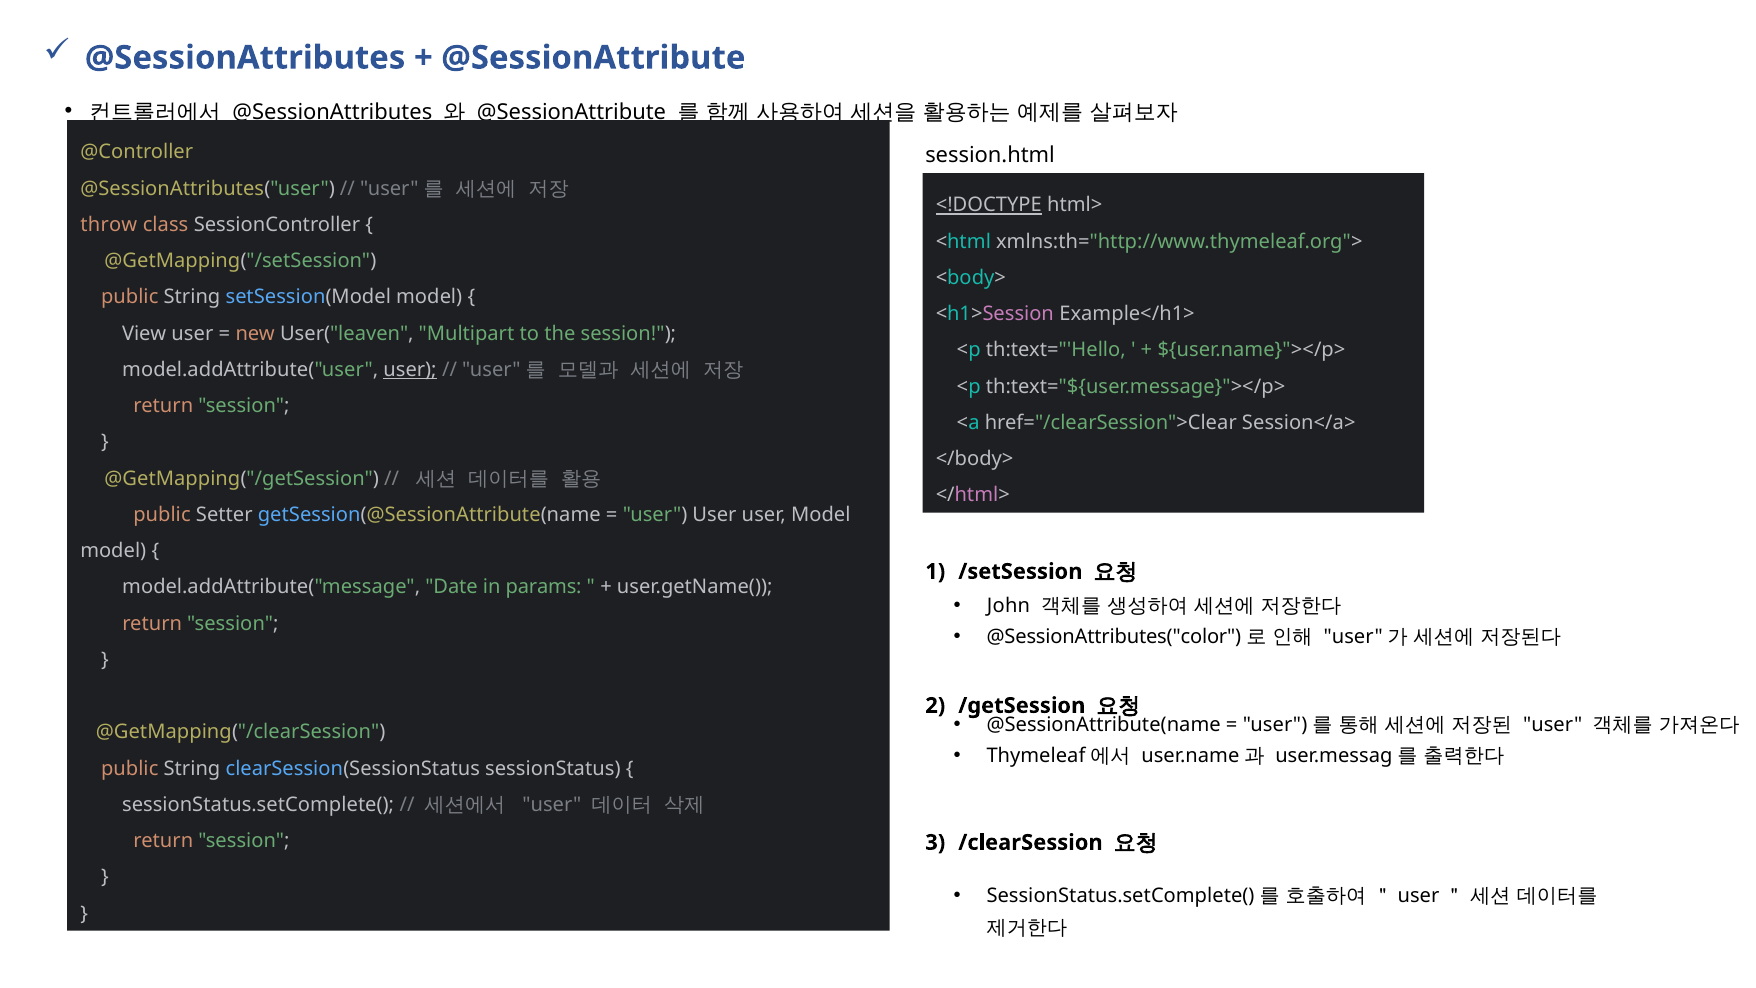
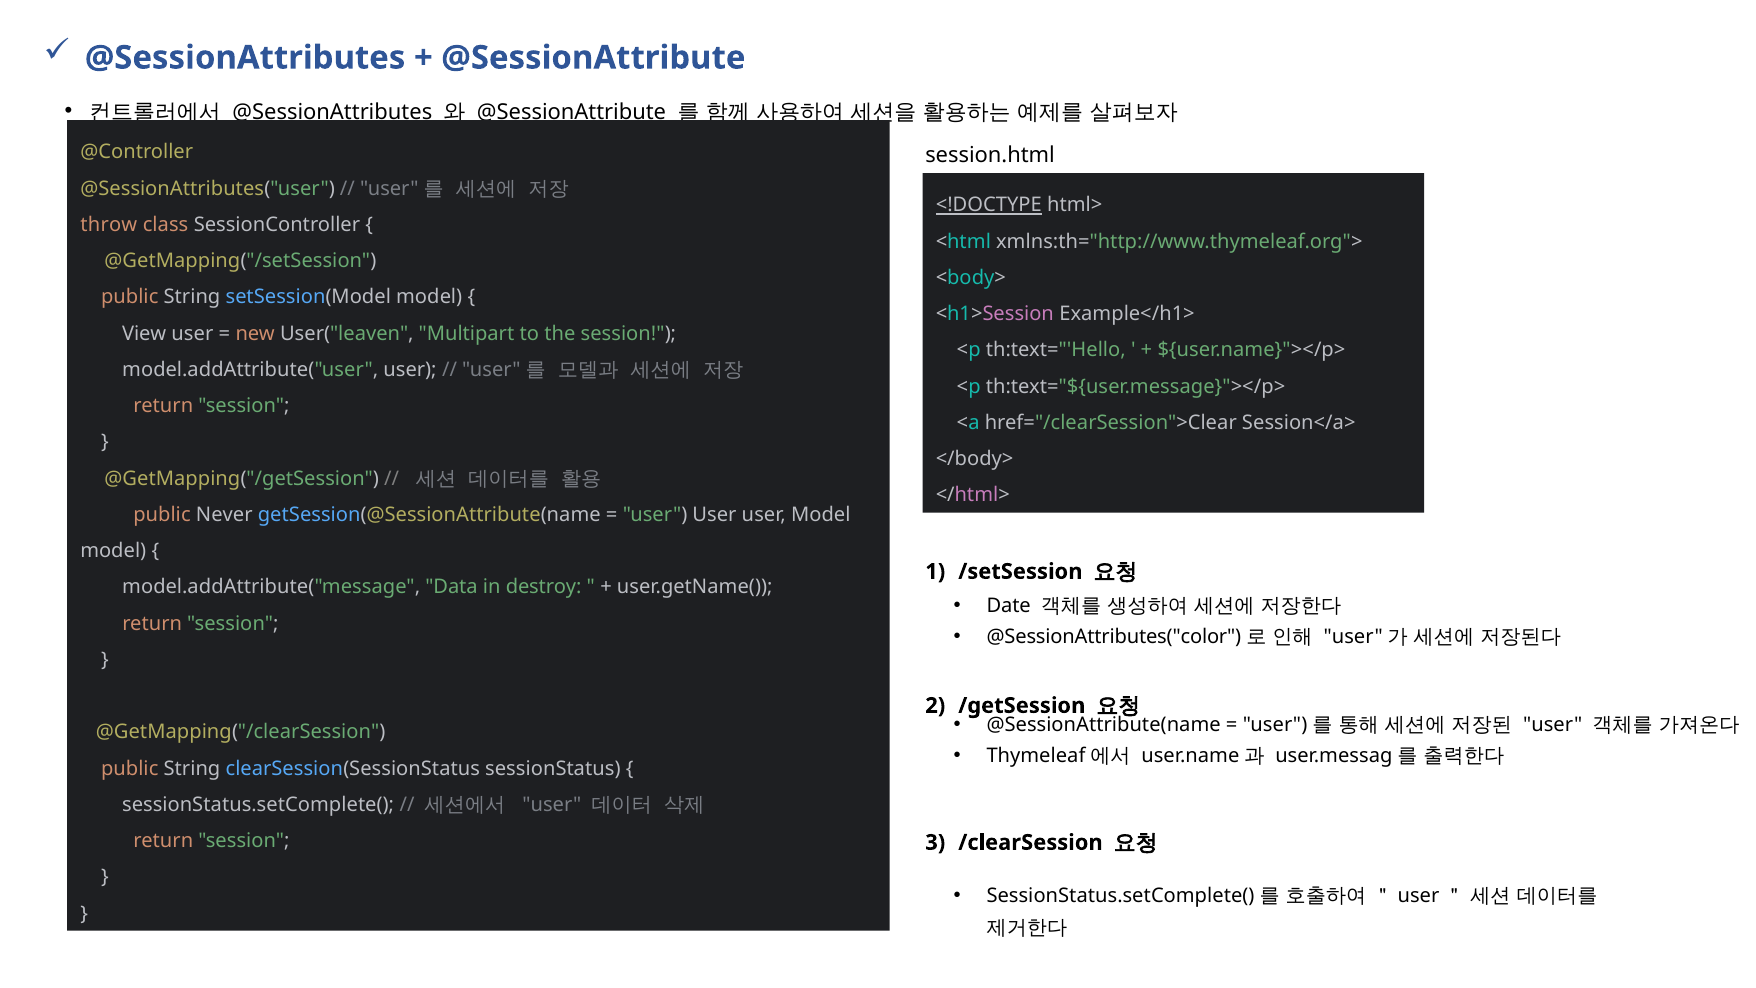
user underline: present -> none (410, 370)
Setter: Setter -> Never (224, 515)
Date: Date -> Data (452, 587)
params: params -> destroy (544, 587)
John: John -> Date (1009, 605)
